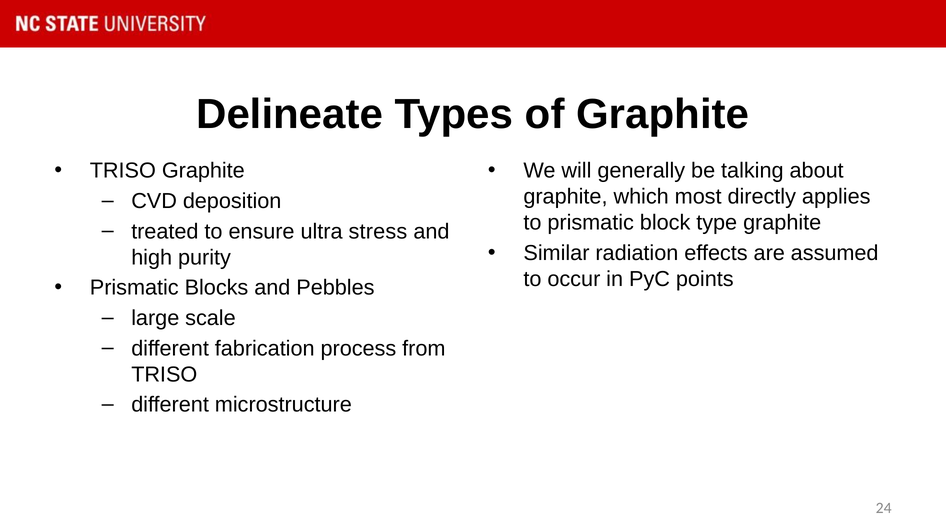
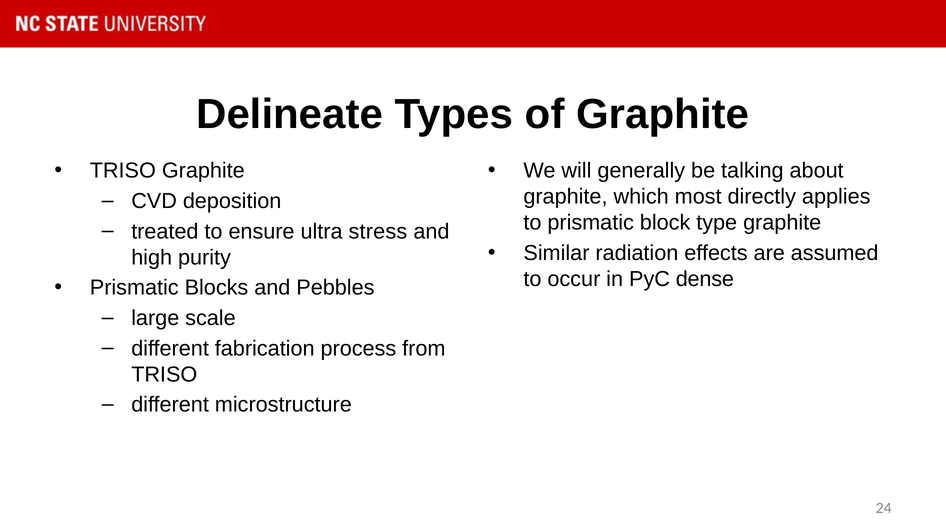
points: points -> dense (705, 279)
